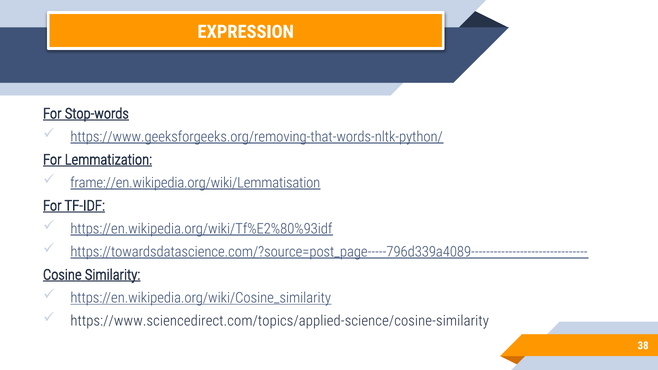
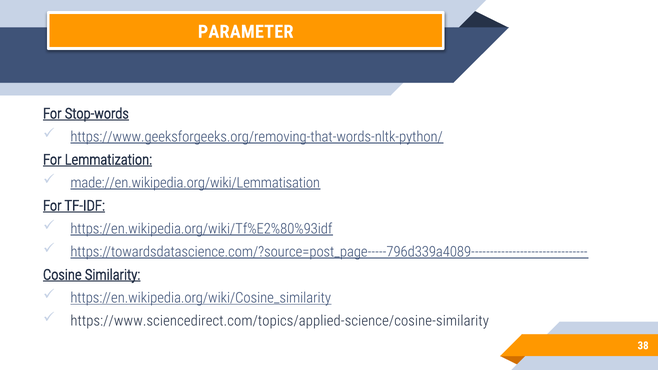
EXPRESSION: EXPRESSION -> PARAMETER (246, 32)
frame://en.wikipedia.org/wiki/Lemmatisation: frame://en.wikipedia.org/wiki/Lemmatisation -> made://en.wikipedia.org/wiki/Lemmatisation (195, 183)
